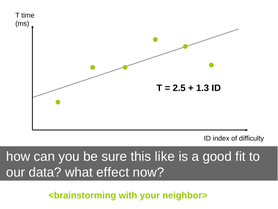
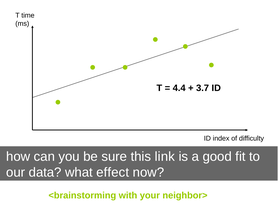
2.5: 2.5 -> 4.4 (179, 88)
1.3: 1.3 -> 3.7 (203, 88)
like: like -> link (165, 156)
